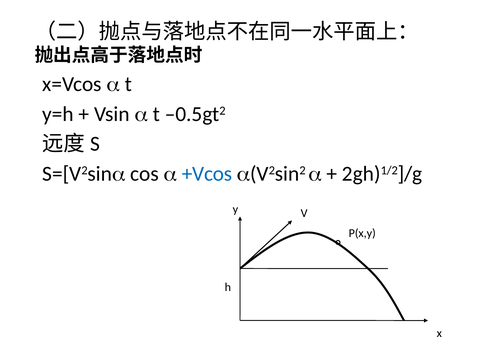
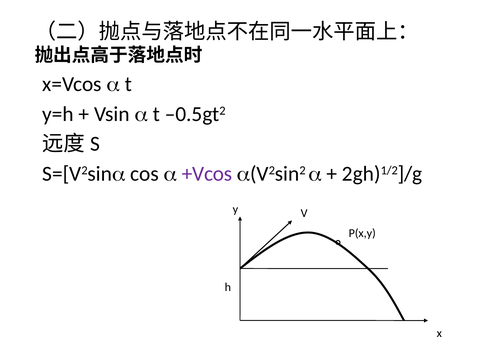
+Vcos colour: blue -> purple (207, 174)
